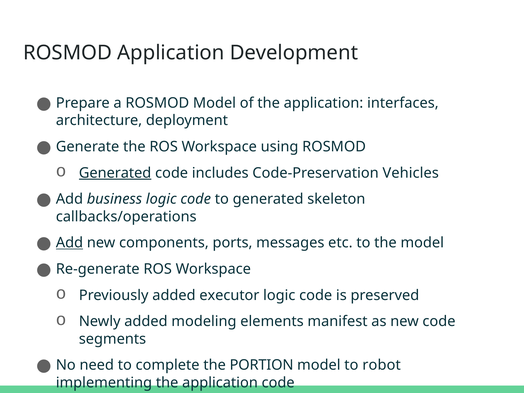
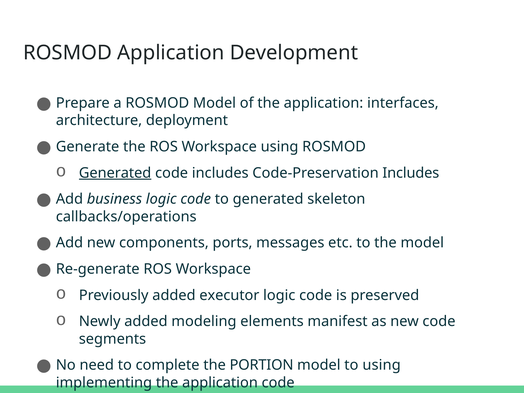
Code-Preservation Vehicles: Vehicles -> Includes (411, 173)
Add underline: present -> none (69, 243)
to robot: robot -> using (382, 365)
